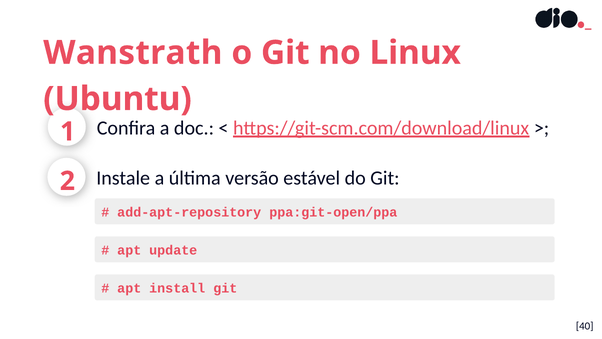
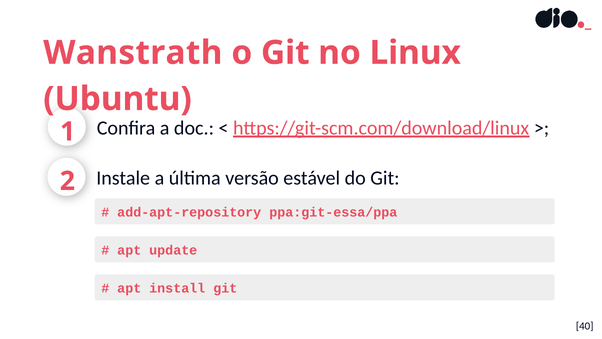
ppa:git-open/ppa: ppa:git-open/ppa -> ppa:git-essa/ppa (333, 212)
